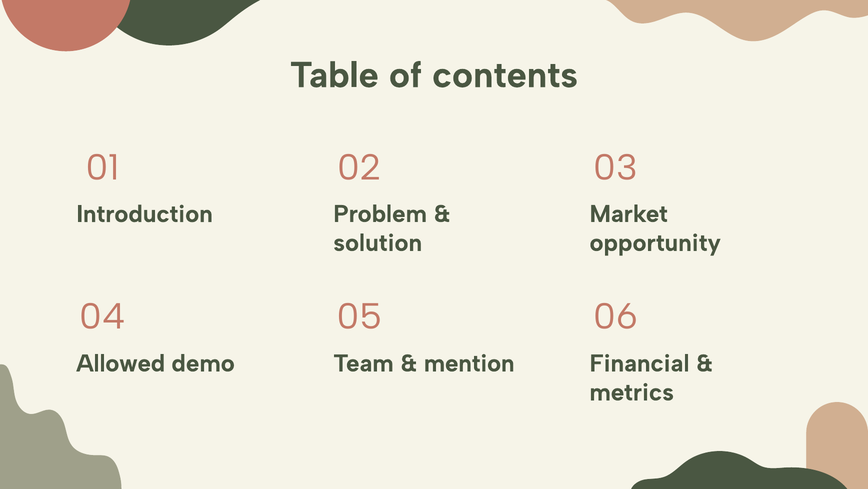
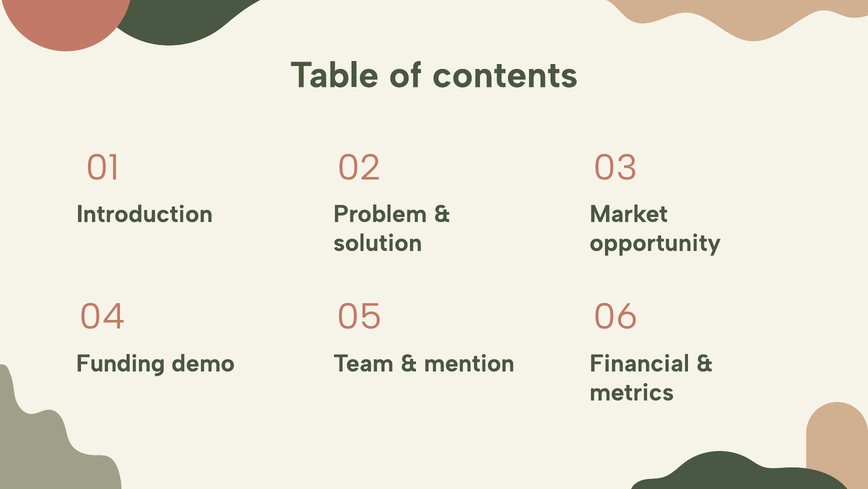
Allowed: Allowed -> Funding (121, 363)
